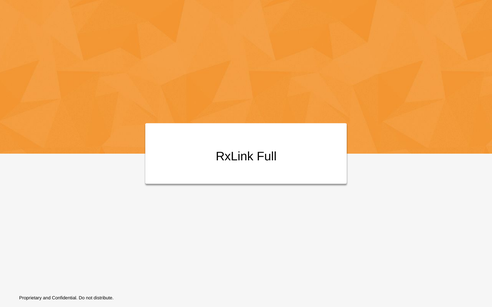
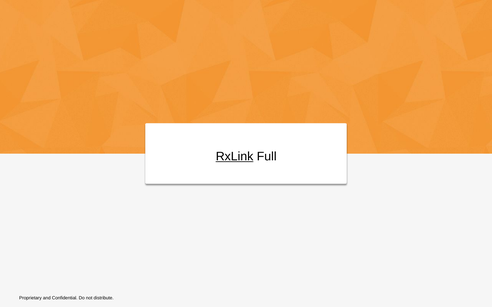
RxLink underline: none -> present (235, 157)
